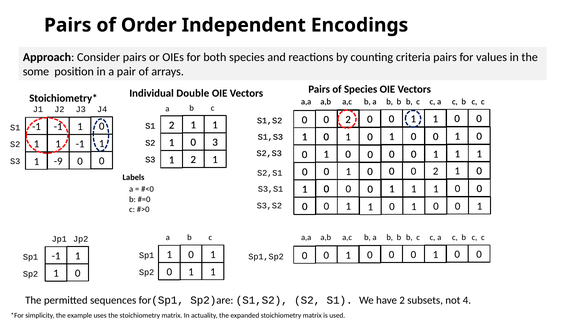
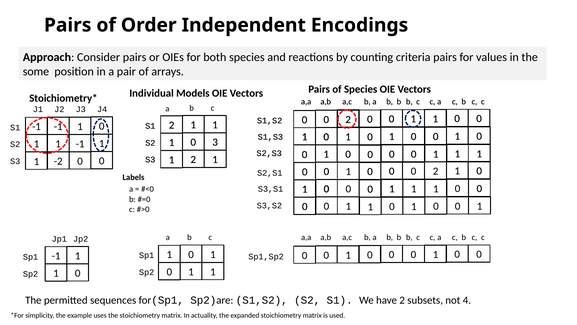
Double: Double -> Models (193, 93)
-9: -9 -> -2 (58, 161)
